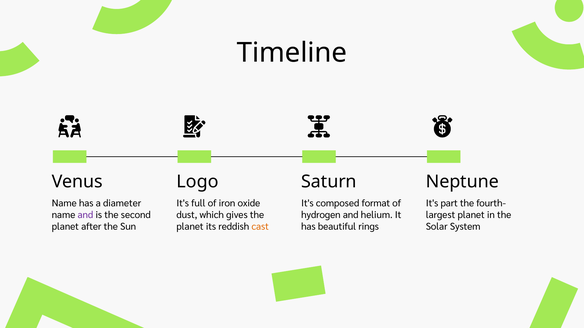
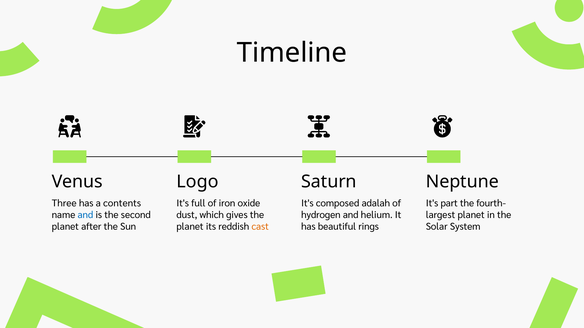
Name: Name -> Three (64, 204)
diameter: diameter -> contents (122, 204)
format: format -> adalah (376, 204)
and colour: purple -> blue (85, 215)
